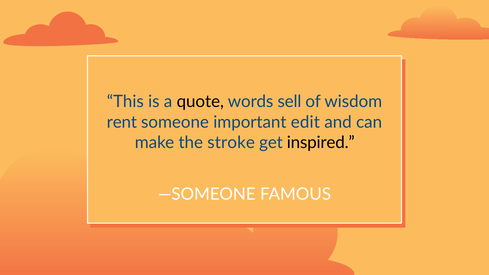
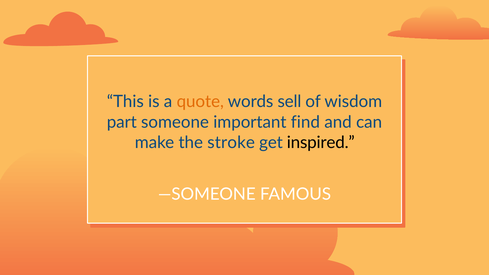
quote colour: black -> orange (200, 102)
rent: rent -> part (122, 122)
edit: edit -> find (305, 122)
